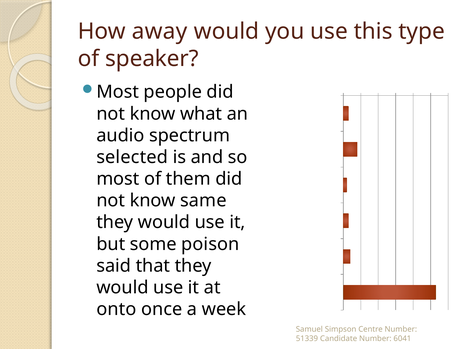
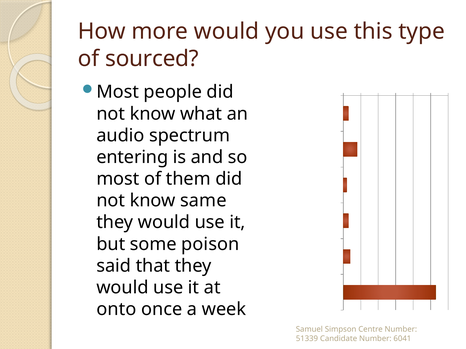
away: away -> more (160, 31)
speaker: speaker -> sourced (152, 59)
selected: selected -> entering (132, 157)
